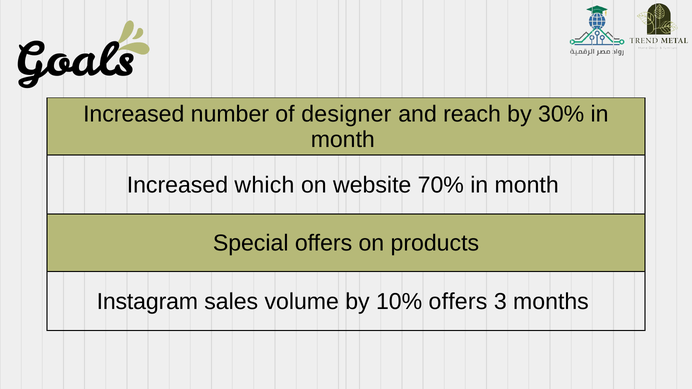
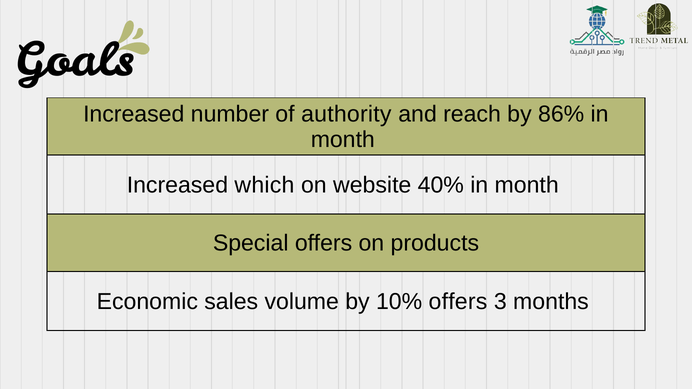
designer: designer -> authority (346, 114)
30%: 30% -> 86% (561, 114)
70%: 70% -> 40% (441, 185)
Instagram: Instagram -> Economic (147, 302)
